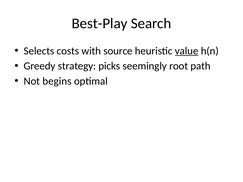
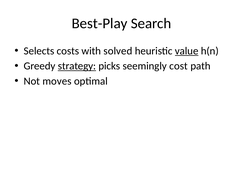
source: source -> solved (118, 51)
strategy underline: none -> present (77, 66)
root: root -> cost (179, 66)
begins: begins -> moves (57, 81)
